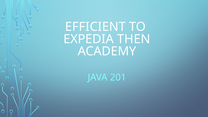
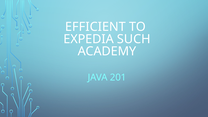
THEN: THEN -> SUCH (134, 39)
